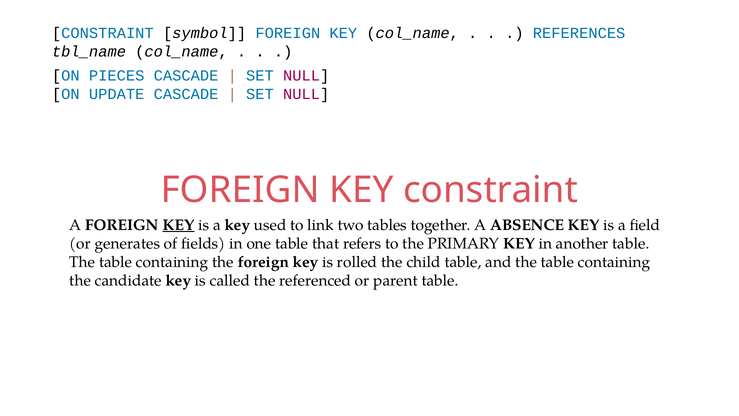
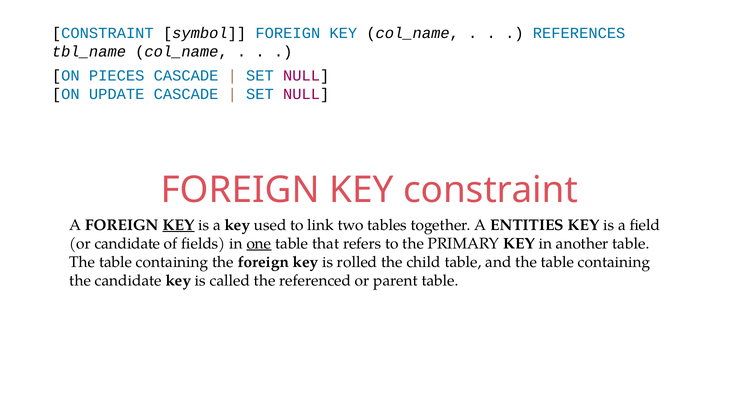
ABSENCE: ABSENCE -> ENTITIES (527, 225)
or generates: generates -> candidate (128, 243)
one underline: none -> present (259, 243)
